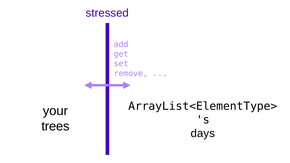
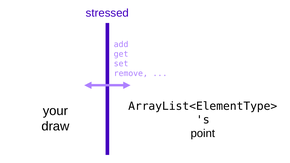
trees: trees -> draw (55, 126)
days: days -> point (203, 133)
